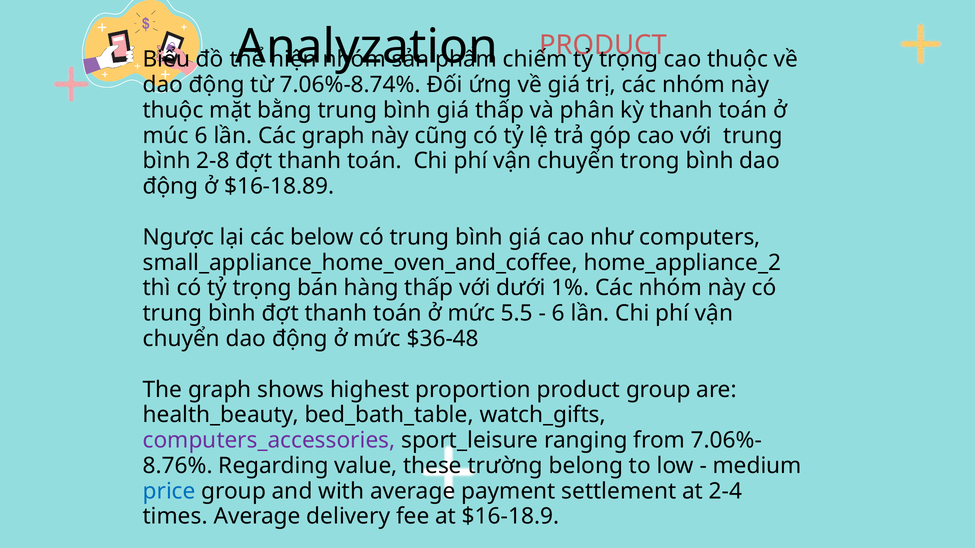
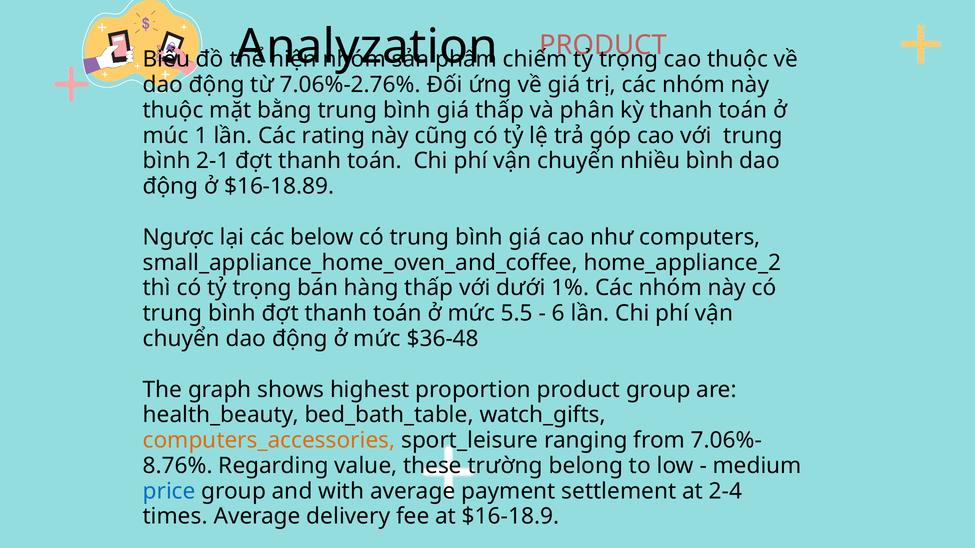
7.06%-8.74%: 7.06%-8.74% -> 7.06%-2.76% (350, 85)
múc 6: 6 -> 1 (201, 136)
Các graph: graph -> rating (333, 136)
2-8: 2-8 -> 2-1 (213, 161)
trong: trong -> nhiều (650, 161)
computers_accessories colour: purple -> orange (269, 441)
